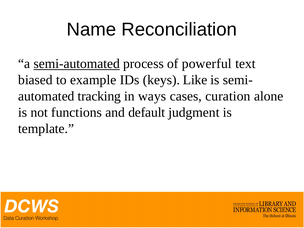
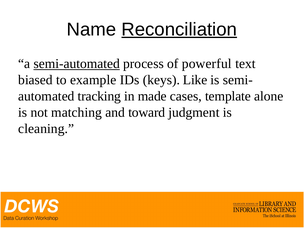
Reconciliation underline: none -> present (179, 29)
ways: ways -> made (152, 96)
curation: curation -> template (228, 96)
functions: functions -> matching (77, 112)
default: default -> toward (147, 112)
template: template -> cleaning (46, 129)
